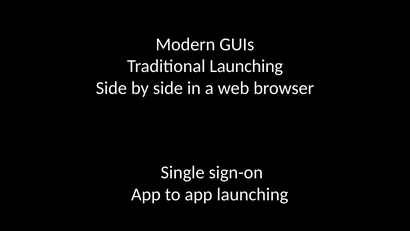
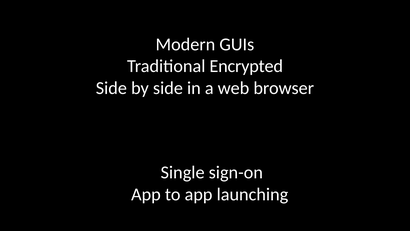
Traditional Launching: Launching -> Encrypted (246, 66)
